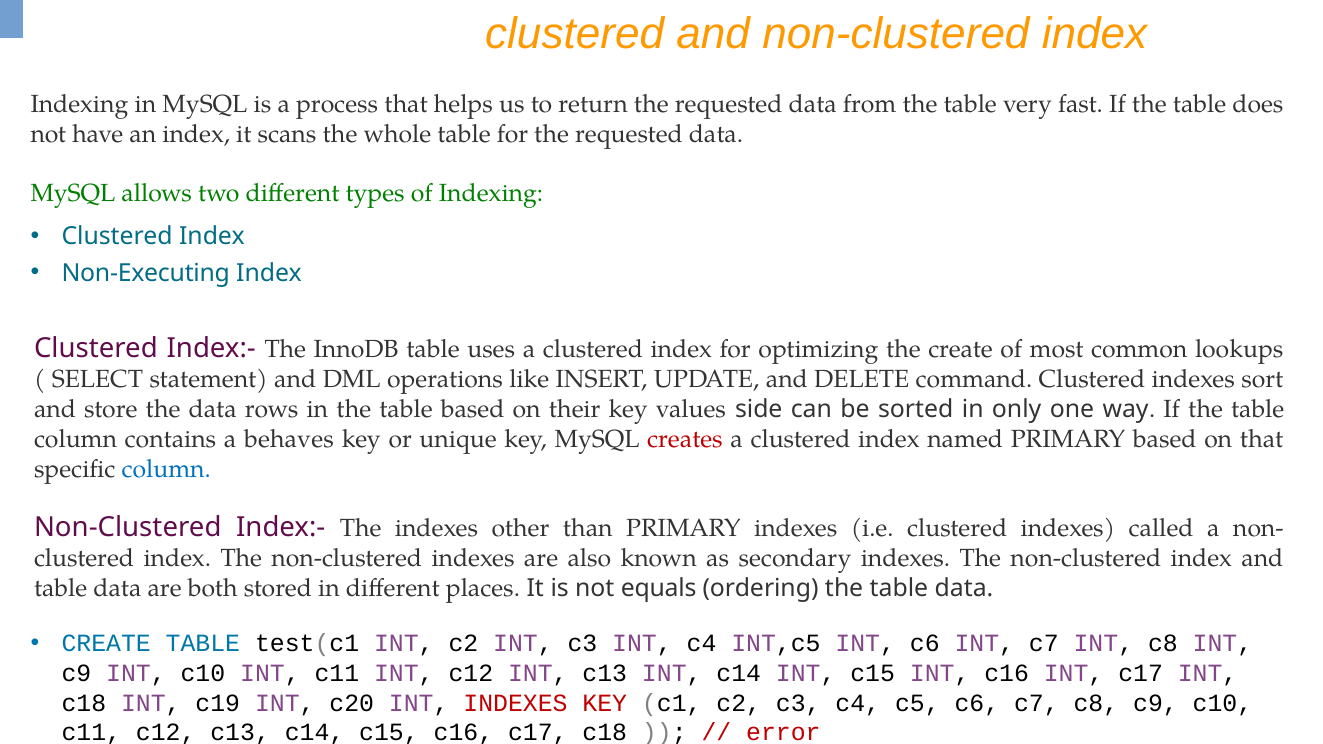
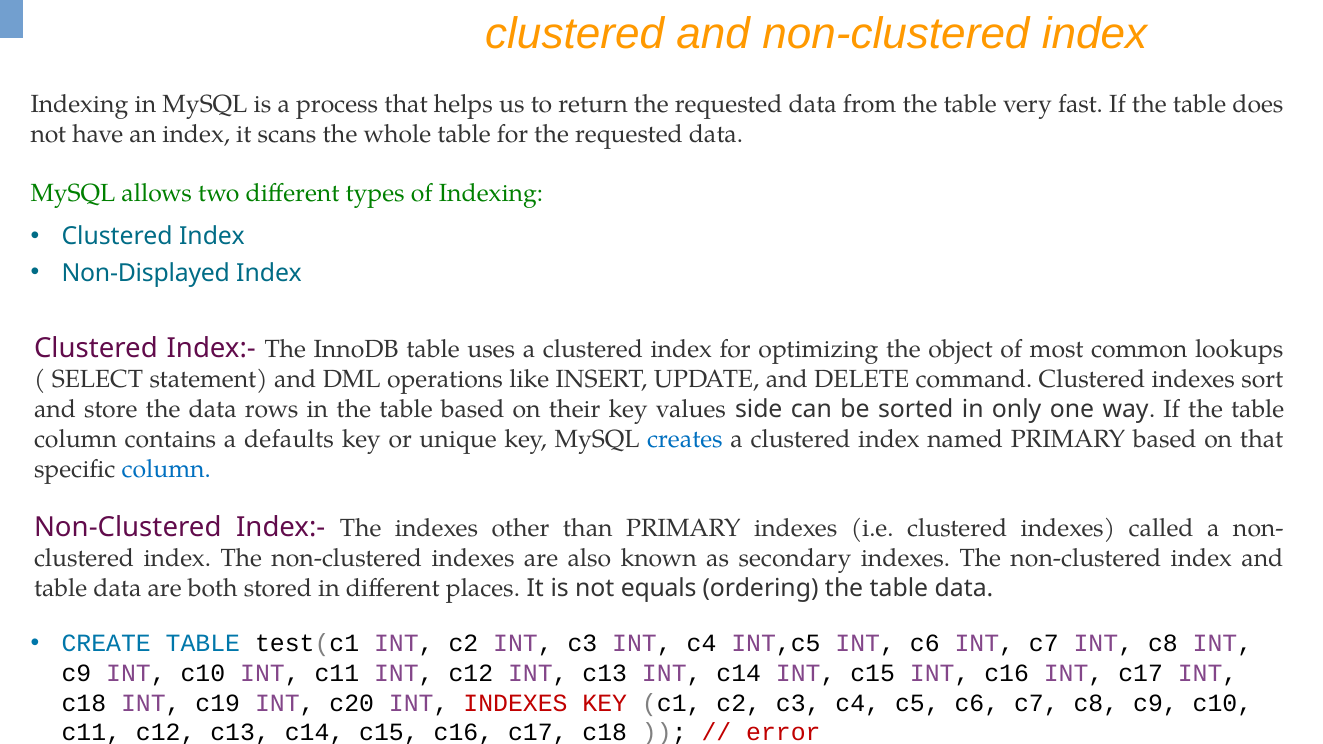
Non-Executing: Non-Executing -> Non-Displayed (146, 273)
the create: create -> object (960, 349)
behaves: behaves -> defaults (289, 439)
creates colour: red -> blue (685, 439)
